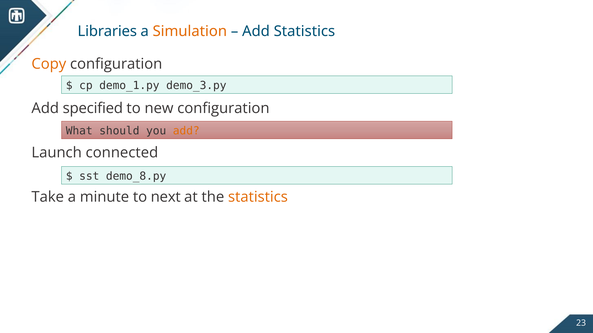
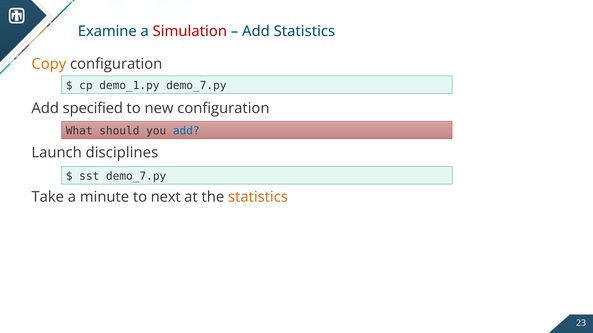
Libraries: Libraries -> Examine (107, 31)
Simulation colour: orange -> red (190, 31)
demo_1.py demo_3.py: demo_3.py -> demo_7.py (196, 86)
add colour: orange -> blue (186, 131)
connected: connected -> disciplines (122, 153)
sst demo_8.py: demo_8.py -> demo_7.py (136, 176)
